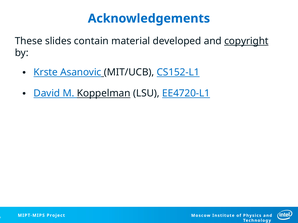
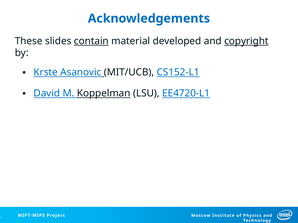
contain underline: none -> present (91, 41)
